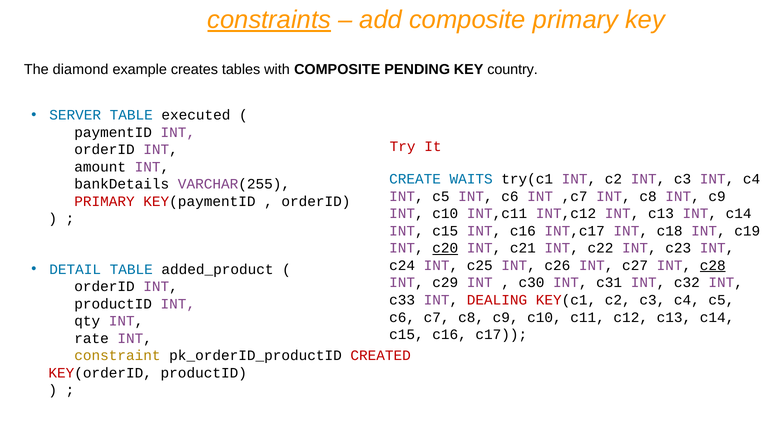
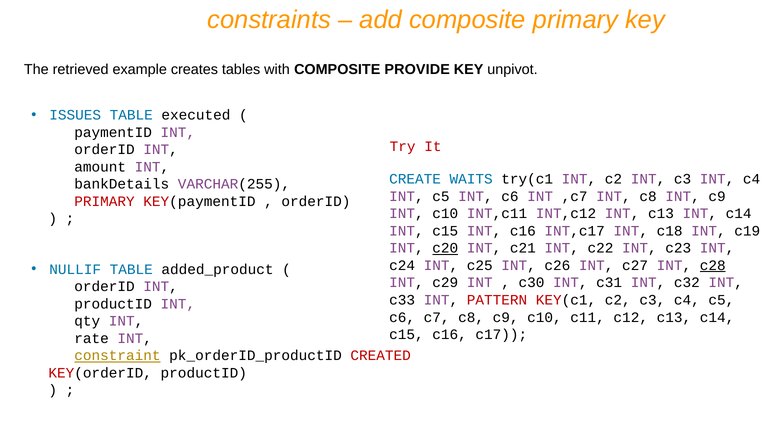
constraints underline: present -> none (269, 20)
diamond: diamond -> retrieved (81, 70)
PENDING: PENDING -> PROVIDE (417, 70)
country: country -> unpivot (513, 70)
SERVER: SERVER -> ISSUES (75, 115)
DETAIL: DETAIL -> NULLIF (75, 269)
DEALING: DEALING -> PATTERN (497, 300)
constraint underline: none -> present (117, 355)
